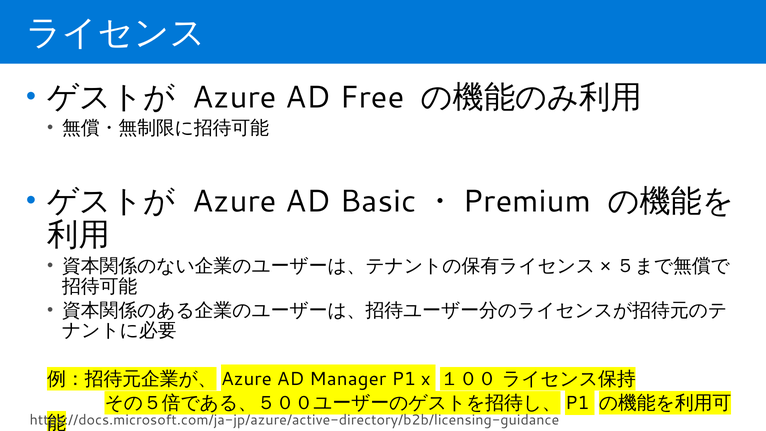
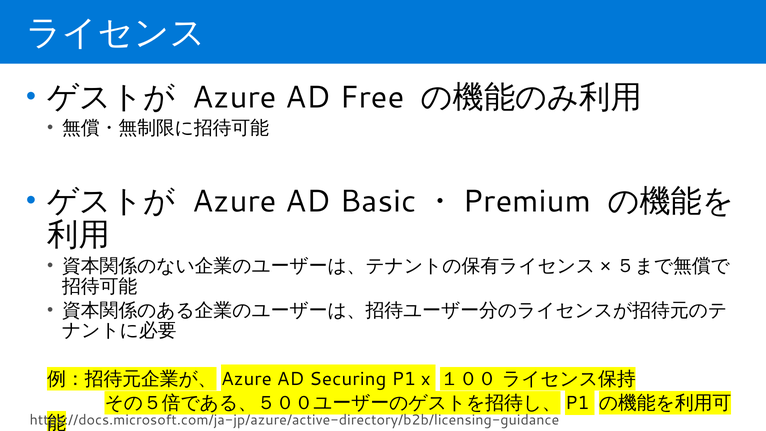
Manager: Manager -> Securing (348, 379)
